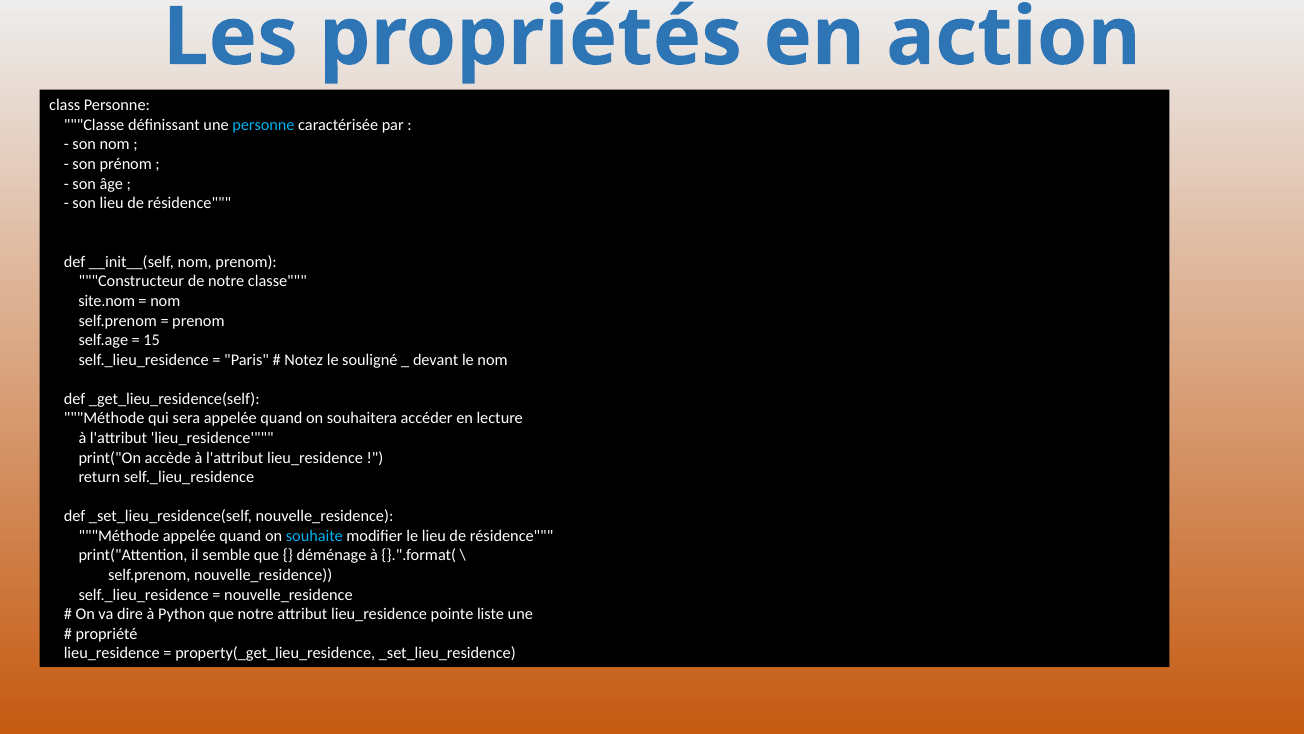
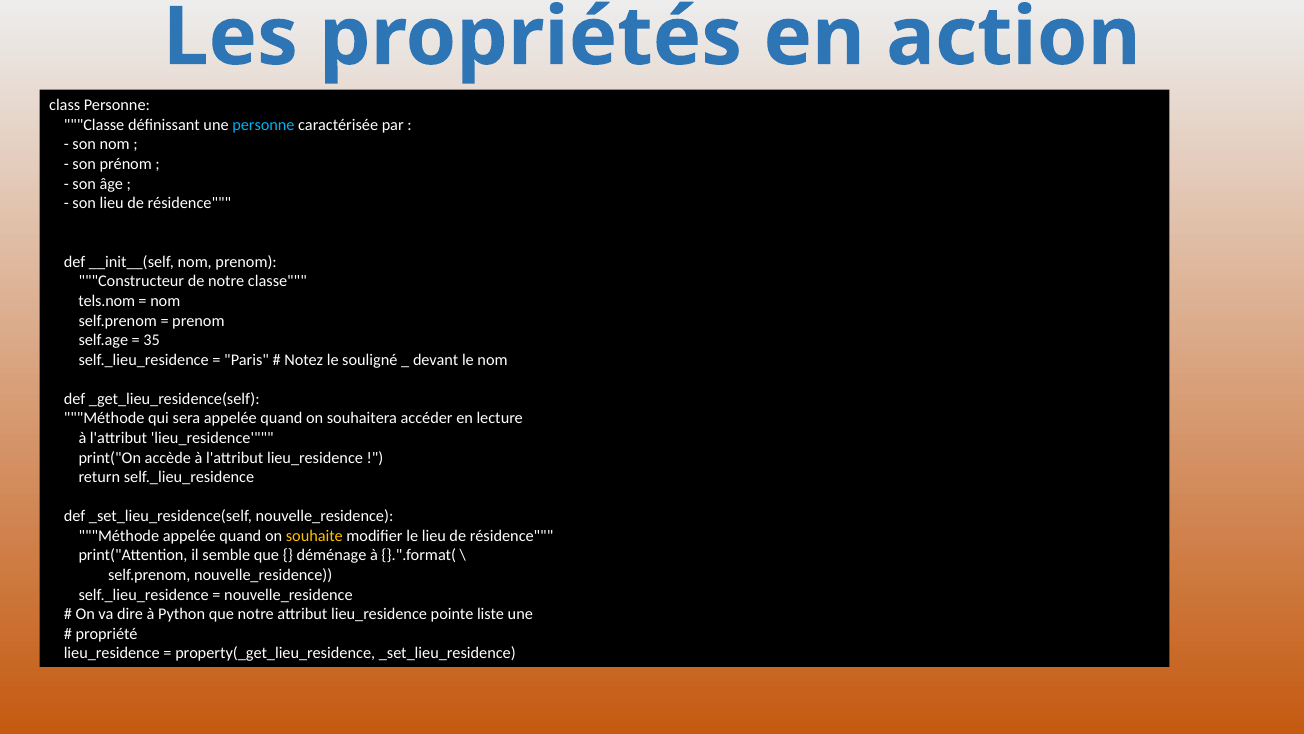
site.nom: site.nom -> tels.nom (107, 301)
15: 15 -> 35 (152, 340)
souhaite colour: light blue -> yellow (314, 536)
